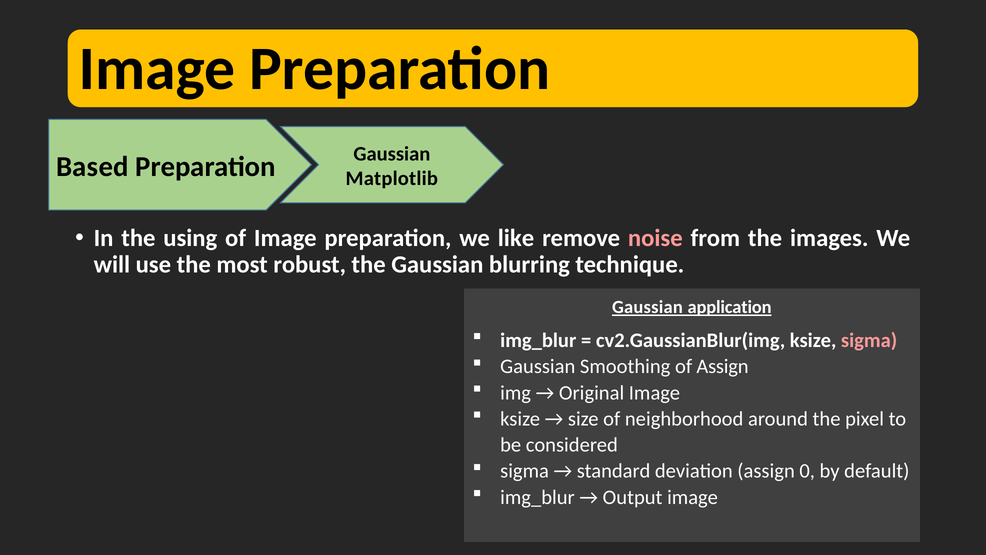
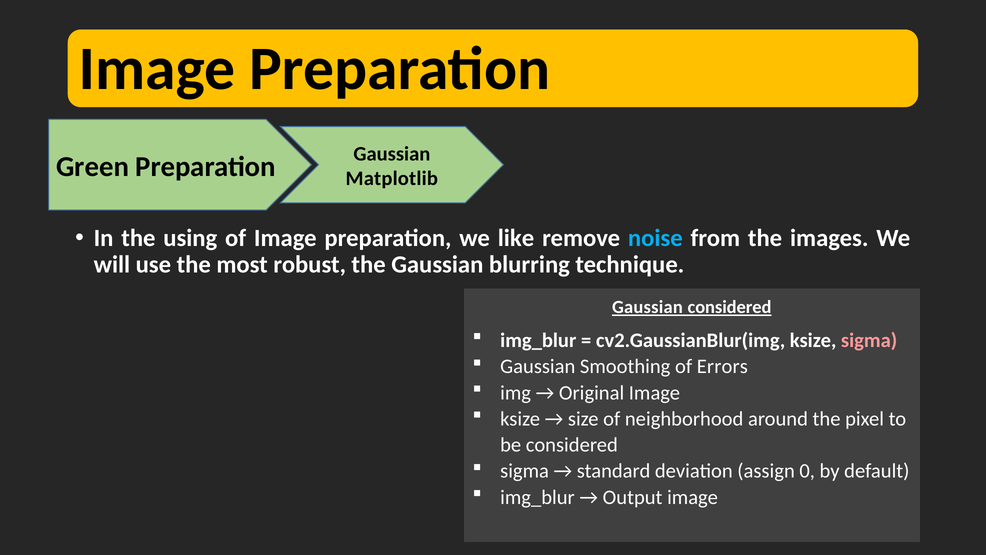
Based: Based -> Green (92, 167)
noise colour: pink -> light blue (655, 238)
Gaussian application: application -> considered (730, 307)
of Assign: Assign -> Errors (722, 366)
